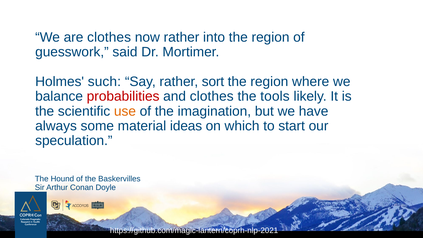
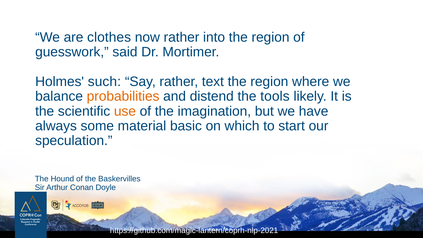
sort: sort -> text (213, 82)
probabilities colour: red -> orange (123, 96)
and clothes: clothes -> distend (212, 96)
ideas: ideas -> basic (186, 126)
